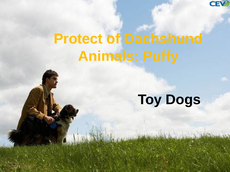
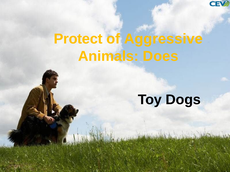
Dachshund: Dachshund -> Aggressive (163, 39)
Puffy: Puffy -> Does (161, 56)
